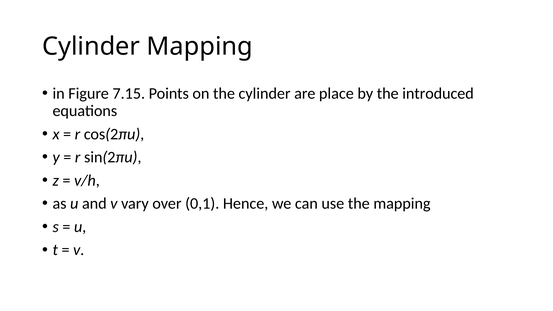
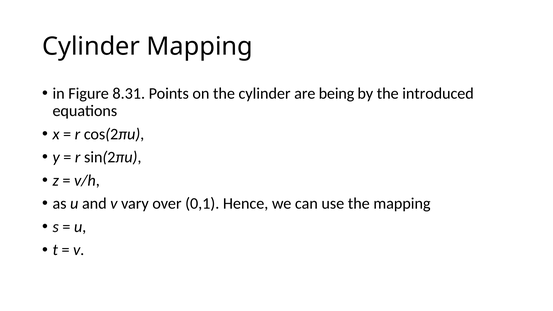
7.15: 7.15 -> 8.31 (129, 93)
place: place -> being (336, 93)
